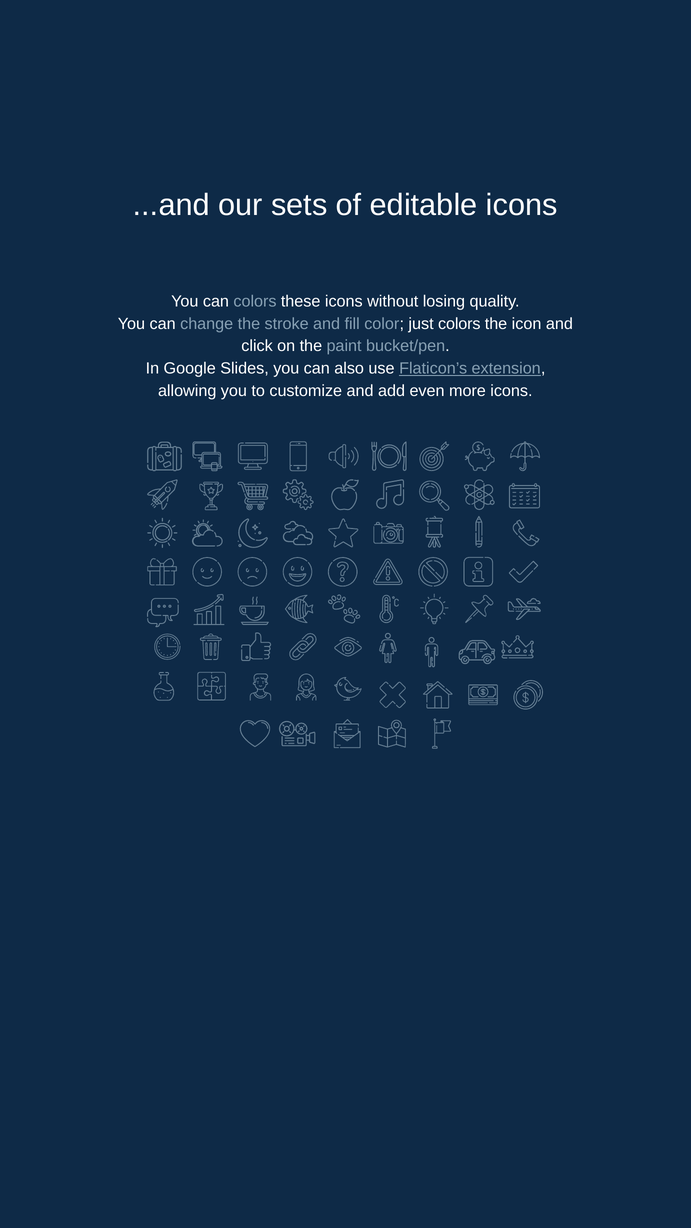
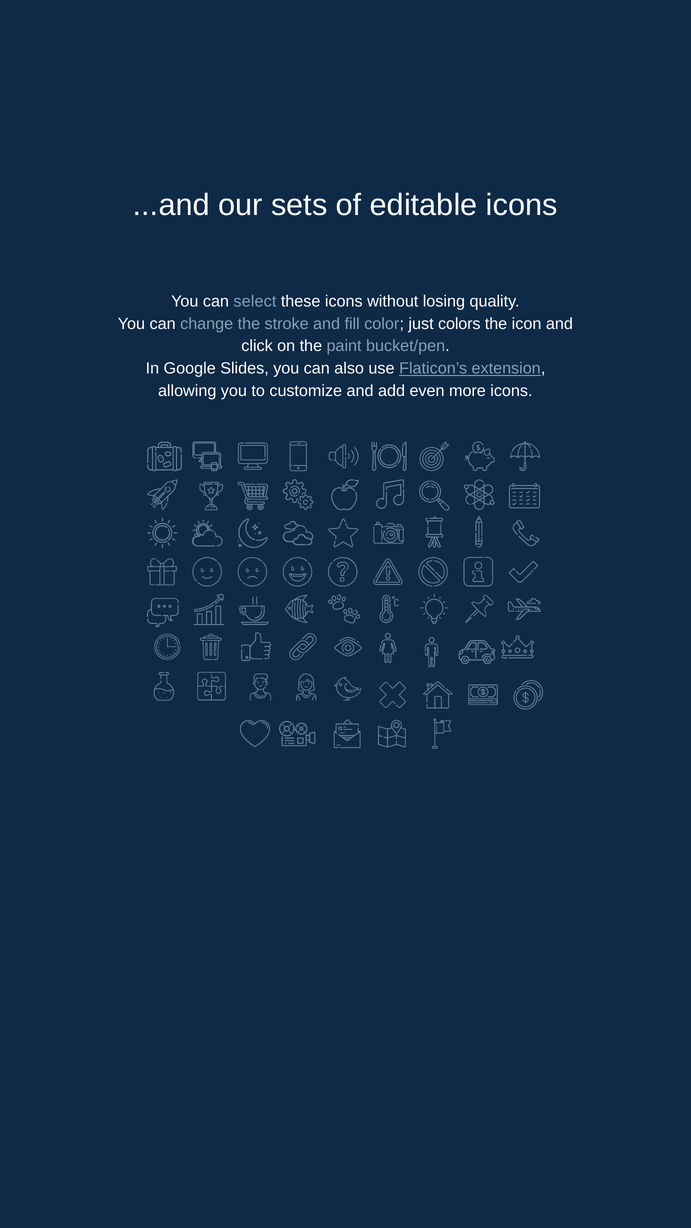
can colors: colors -> select (255, 302)
